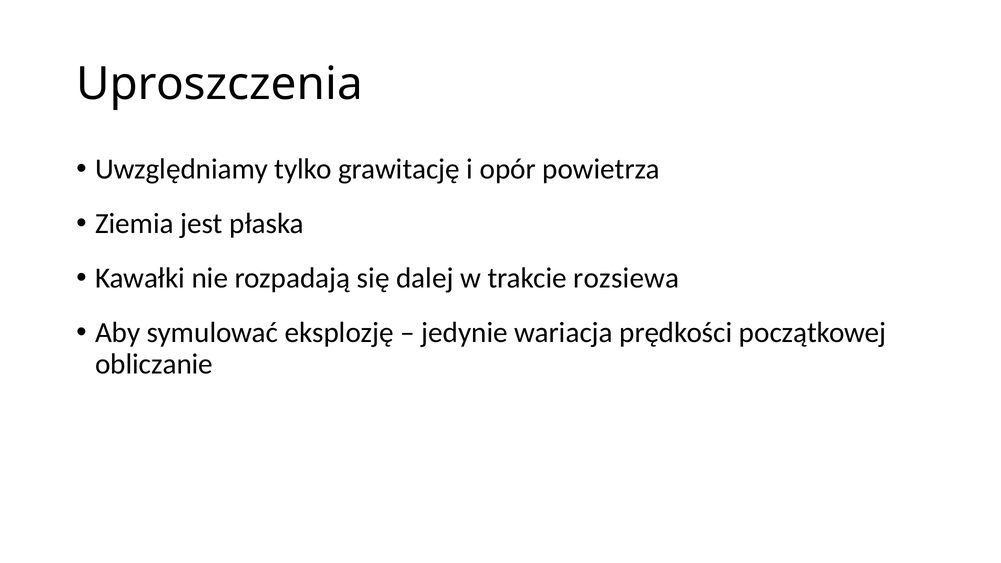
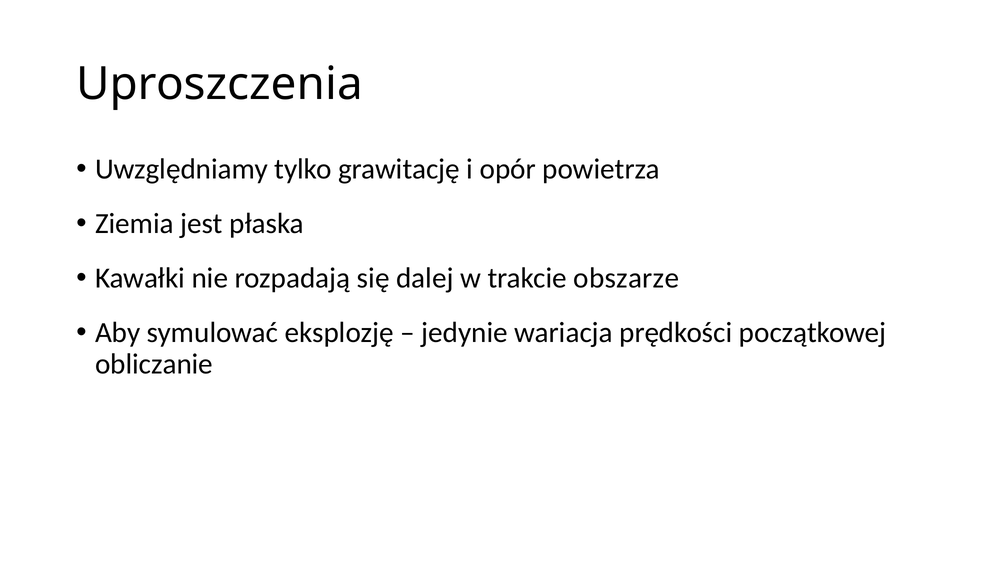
rozsiewa: rozsiewa -> obszarze (626, 278)
